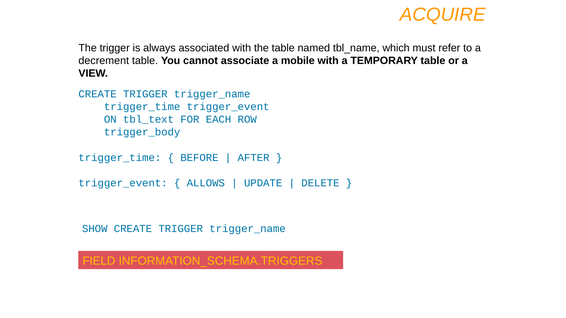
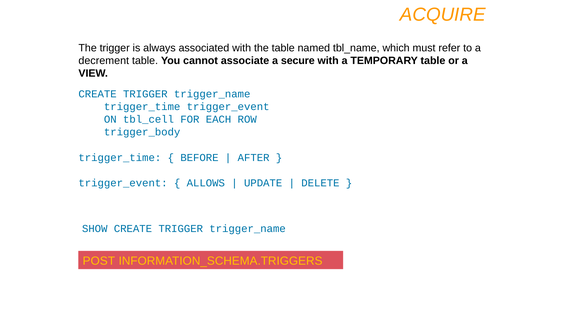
mobile: mobile -> secure (298, 61)
tbl_text: tbl_text -> tbl_cell (149, 120)
FIELD: FIELD -> POST (99, 261)
